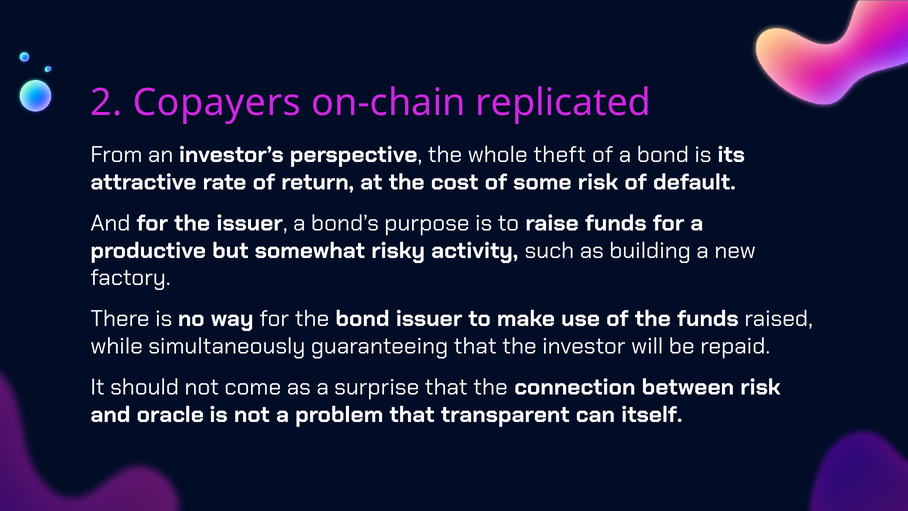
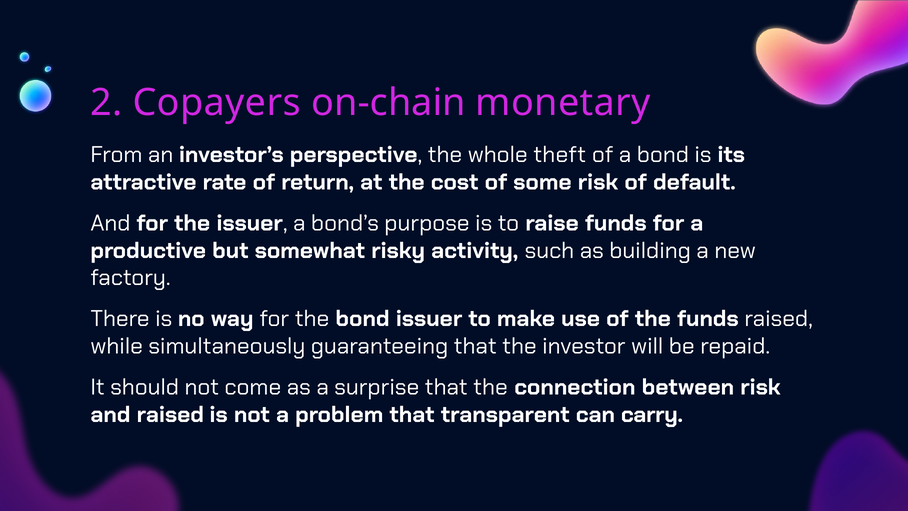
replicated: replicated -> monetary (563, 103)
and oracle: oracle -> raised (170, 414)
itself: itself -> carry (652, 414)
